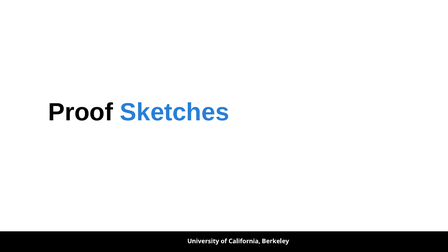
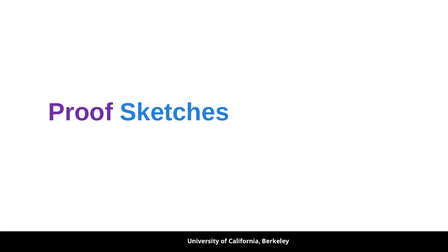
Proof colour: black -> purple (81, 112)
